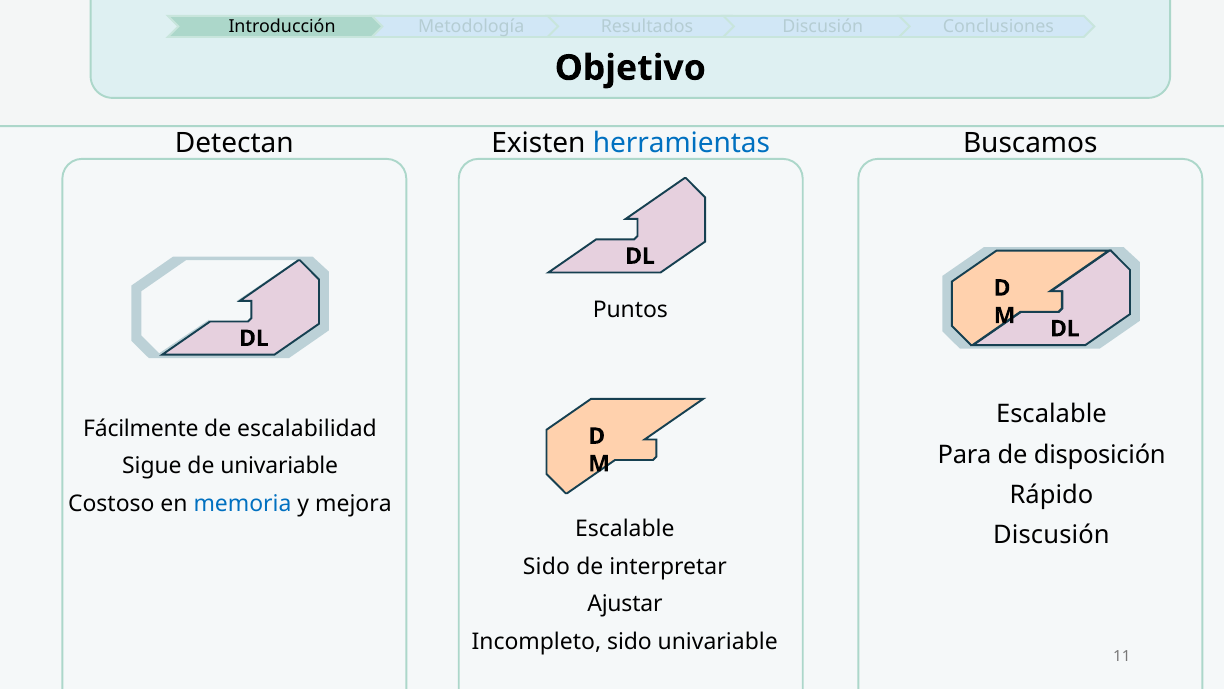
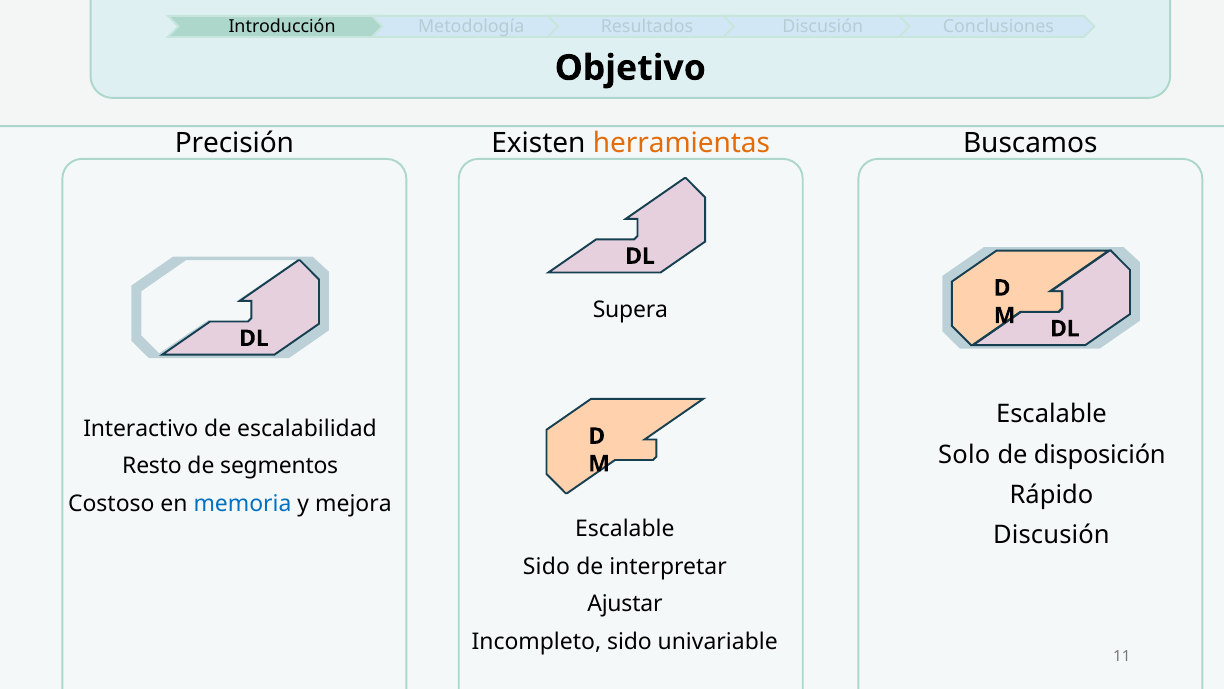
Detectan: Detectan -> Precisión (234, 143)
herramientas colour: blue -> orange (681, 143)
Puntos: Puntos -> Supera (630, 310)
Fácilmente: Fácilmente -> Interactivo (141, 428)
Para: Para -> Solo (964, 454)
Sigue: Sigue -> Resto (152, 466)
de univariable: univariable -> segmentos (279, 466)
